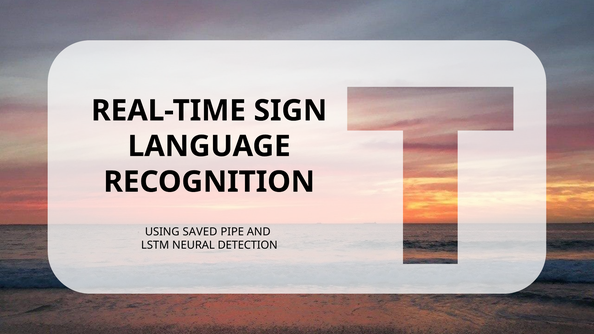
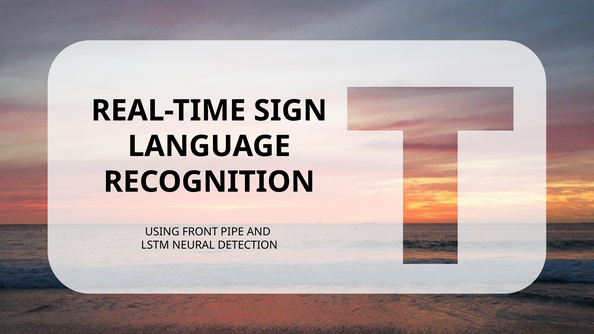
SAVED: SAVED -> FRONT (200, 232)
